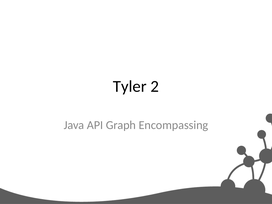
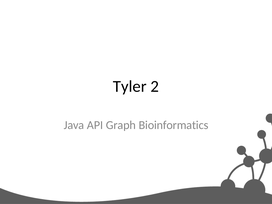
Encompassing: Encompassing -> Bioinformatics (174, 125)
